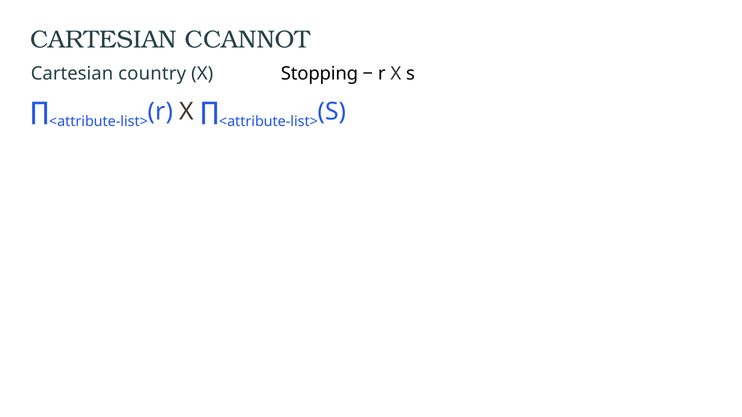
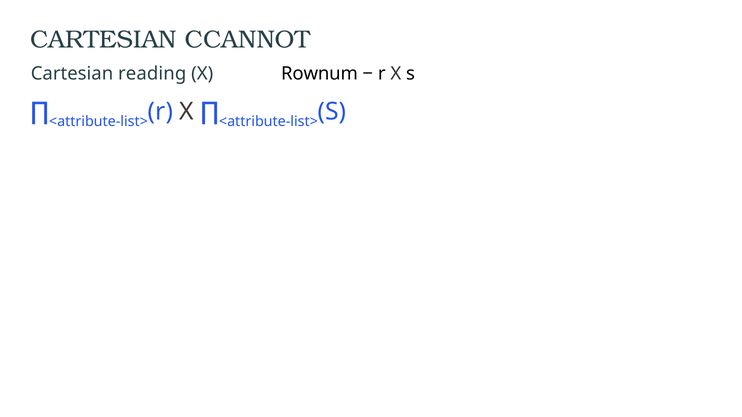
country: country -> reading (152, 74)
Stopping: Stopping -> Rownum (319, 74)
